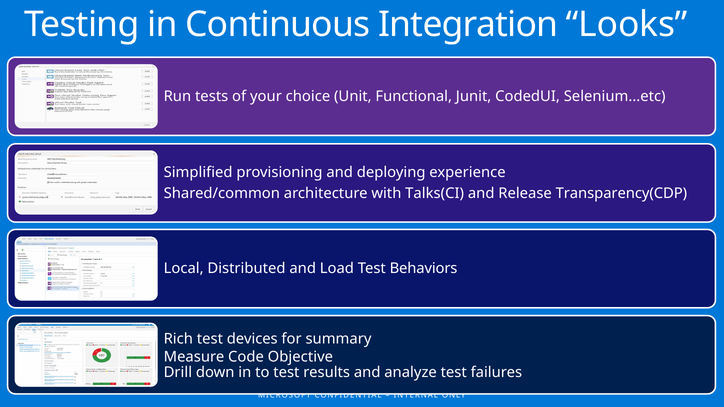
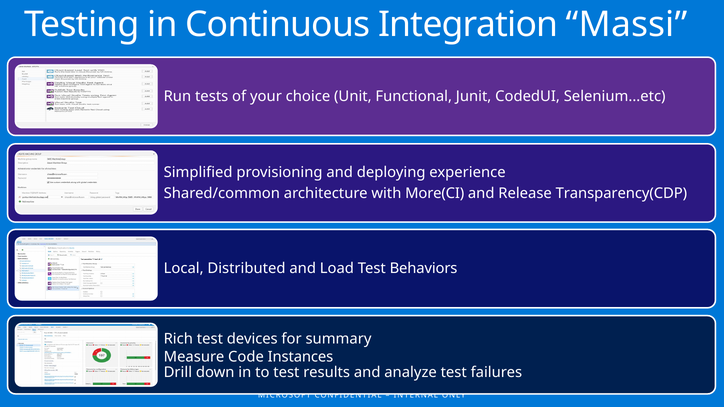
Looks: Looks -> Massi (627, 24)
Talks(CI: Talks(CI -> More(CI (435, 194)
Objective: Objective -> Instances (300, 357)
